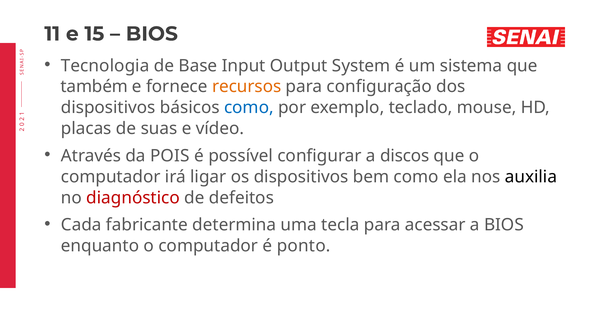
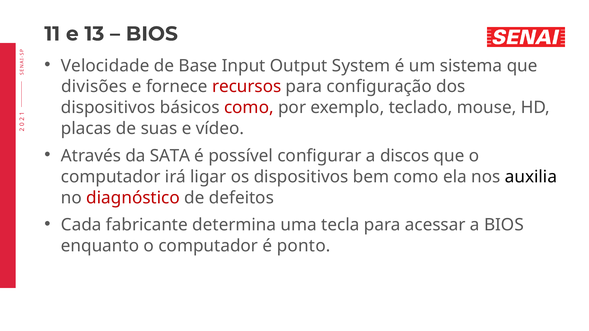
15: 15 -> 13 (94, 34)
Tecnologia: Tecnologia -> Velocidade (105, 66)
também: também -> divisões (94, 87)
recursos colour: orange -> red (247, 87)
como colour: blue -> red (249, 108)
POIS: POIS -> SATA (170, 156)
